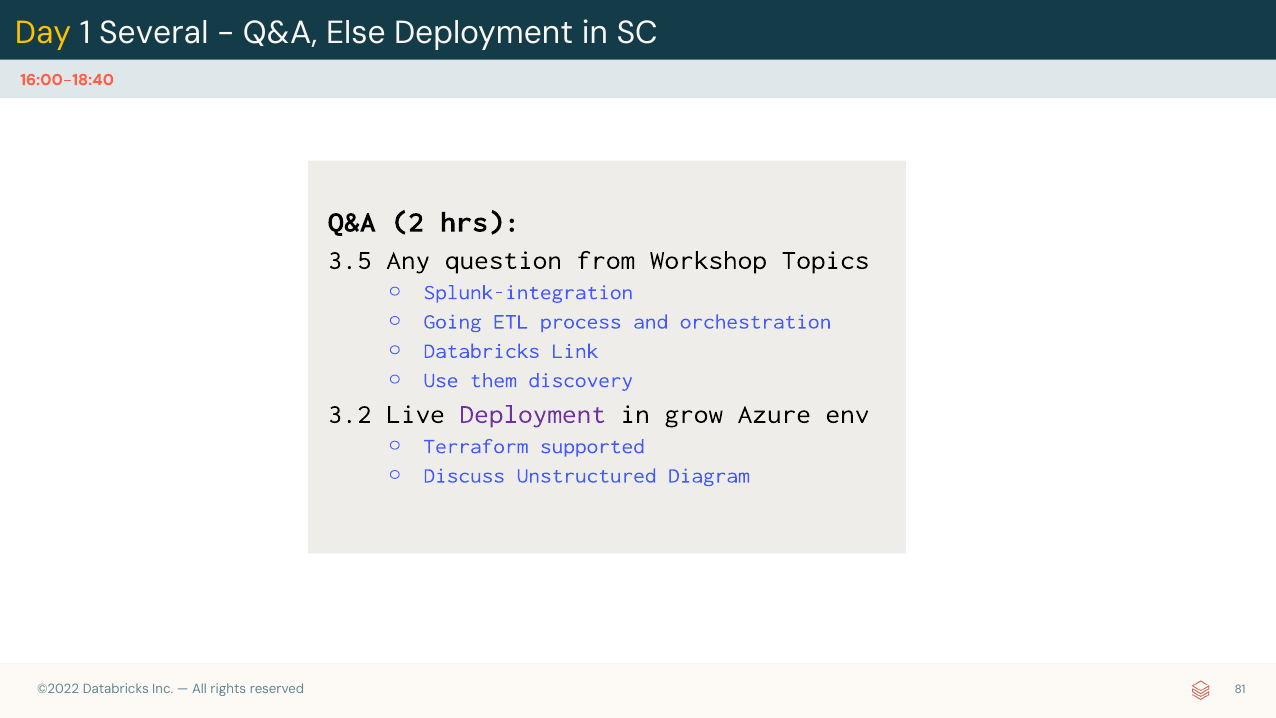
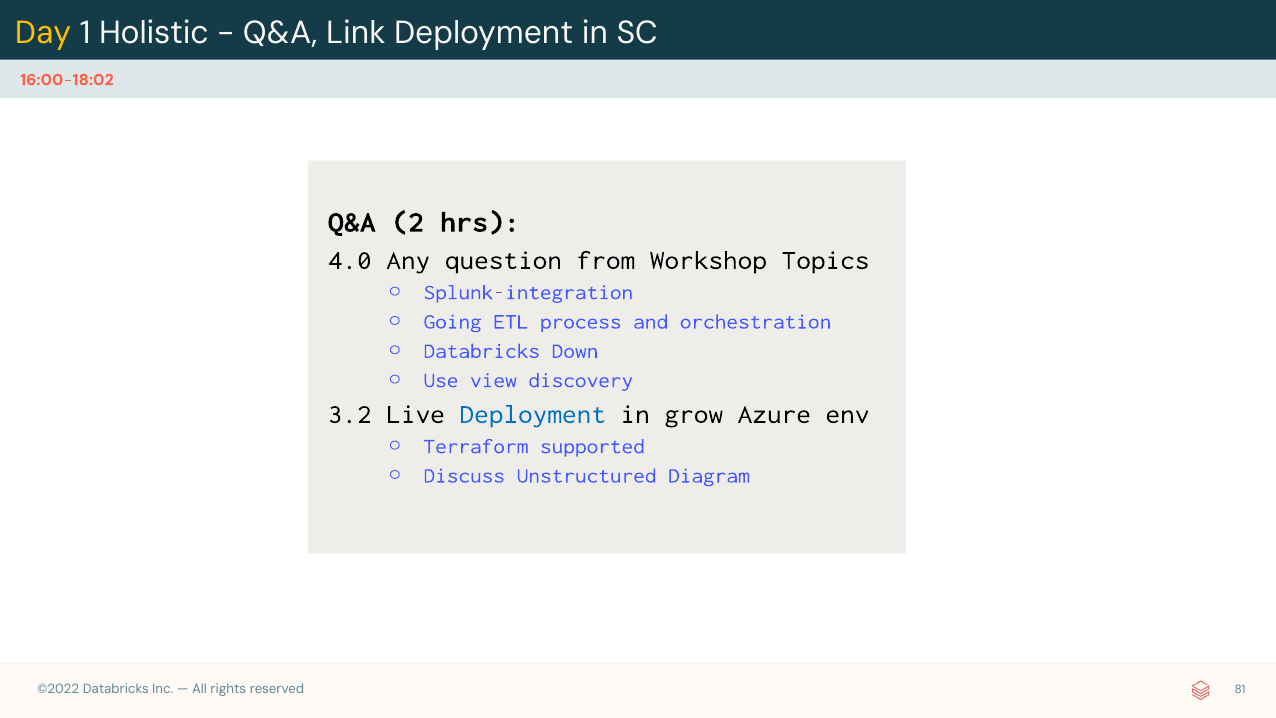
Several: Several -> Holistic (154, 33)
Else: Else -> Link (356, 33)
16:00-18:40: 16:00-18:40 -> 16:00-18:02 (67, 80)
3.5: 3.5 -> 4.0 (350, 260)
Link: Link -> Down (575, 351)
them: them -> view (493, 380)
Deployment colour: purple -> blue (533, 414)
